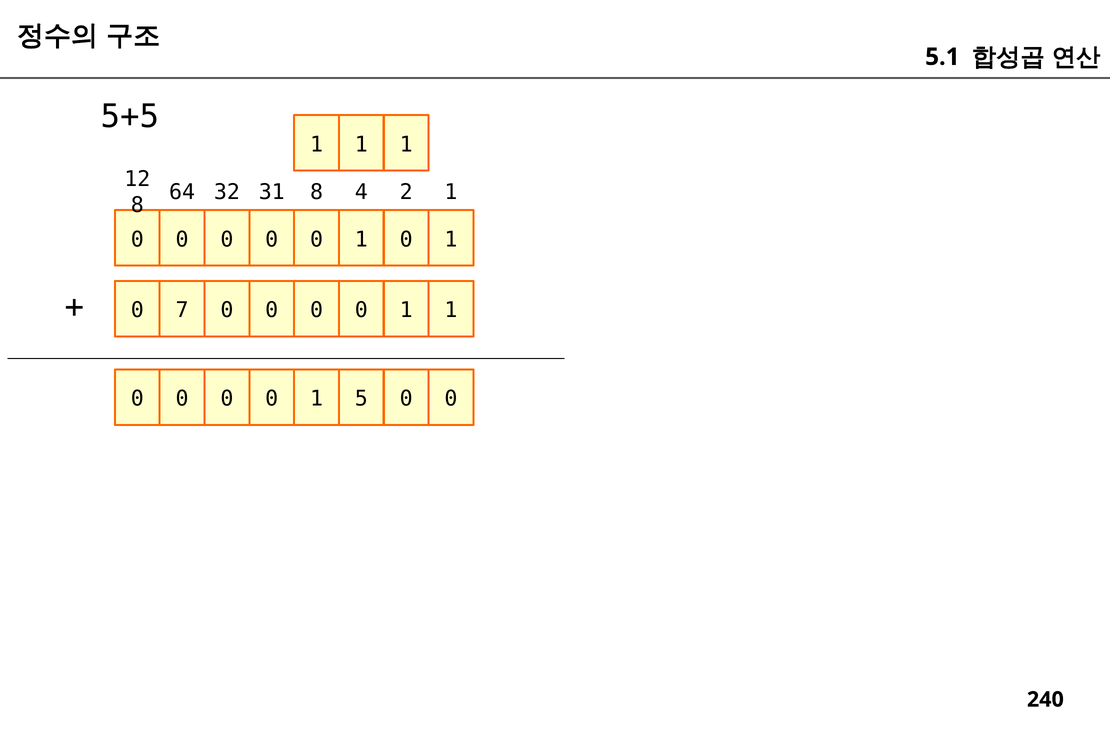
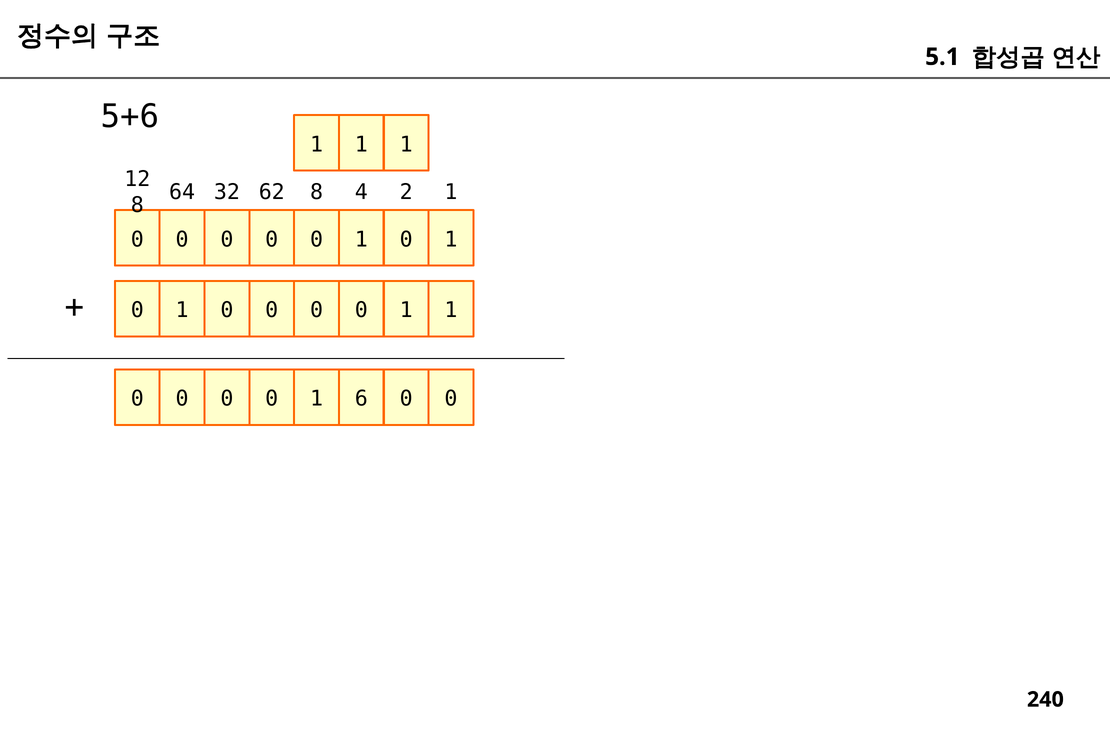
5+5: 5+5 -> 5+6 (130, 116)
31: 31 -> 62 (272, 192)
7: 7 -> 1 (182, 310)
5: 5 -> 6 (361, 399)
